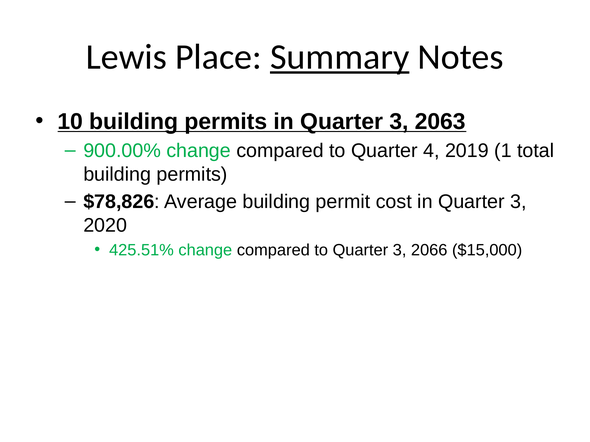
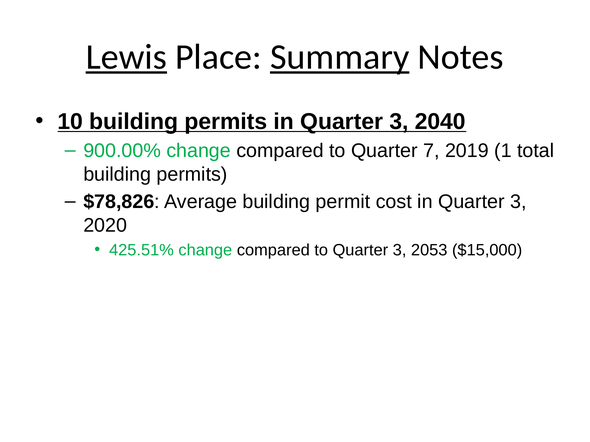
Lewis underline: none -> present (126, 57)
2063: 2063 -> 2040 (440, 122)
4: 4 -> 7 (431, 151)
2066: 2066 -> 2053 (429, 250)
